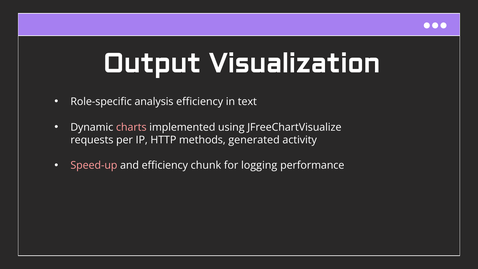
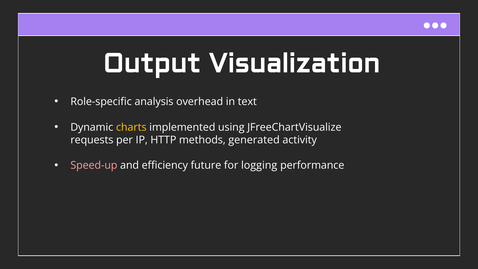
analysis efficiency: efficiency -> overhead (200, 102)
charts colour: pink -> yellow (131, 127)
chunk: chunk -> future (206, 165)
